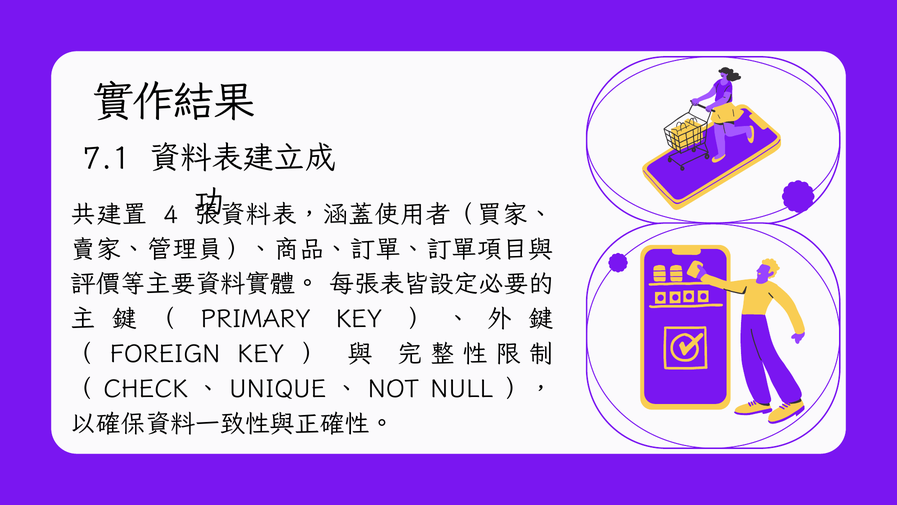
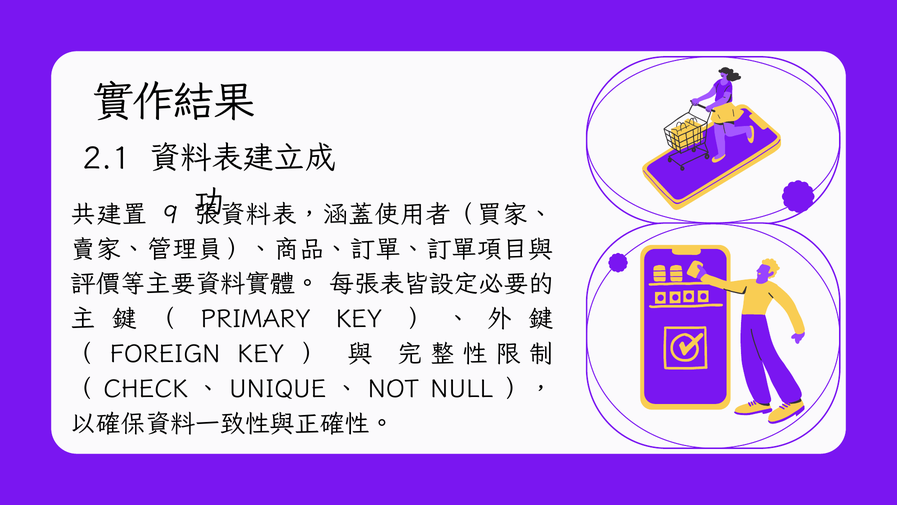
7.1: 7.1 -> 2.1 (107, 158)
4: 4 -> 9 (171, 214)
